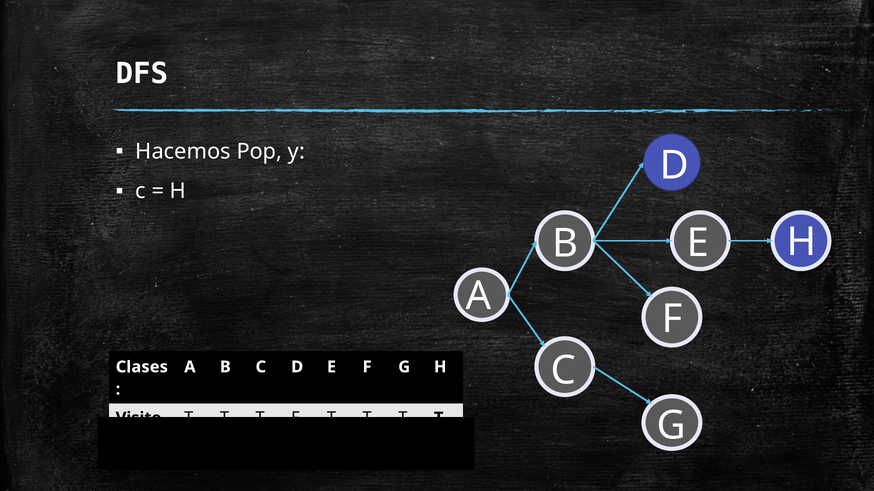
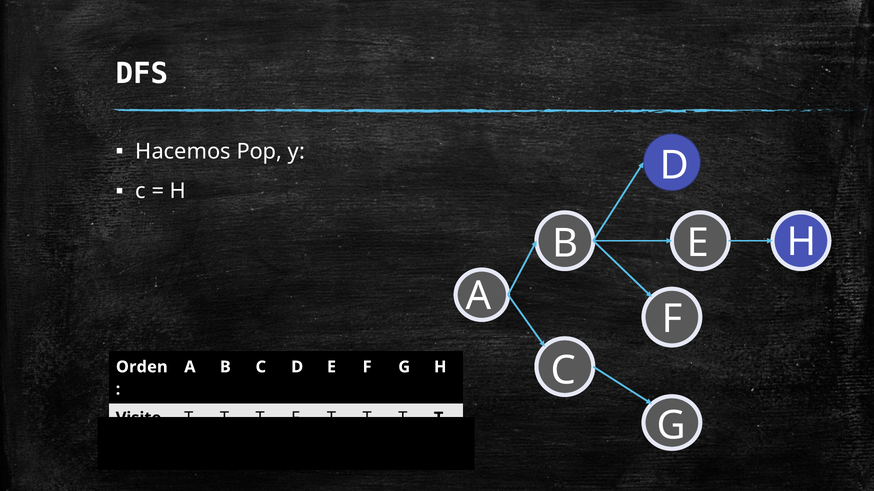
Clases: Clases -> Orden (142, 367)
